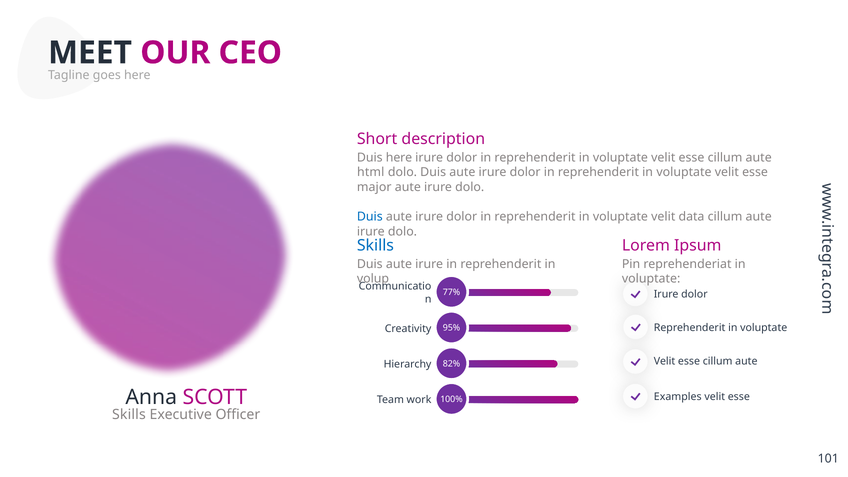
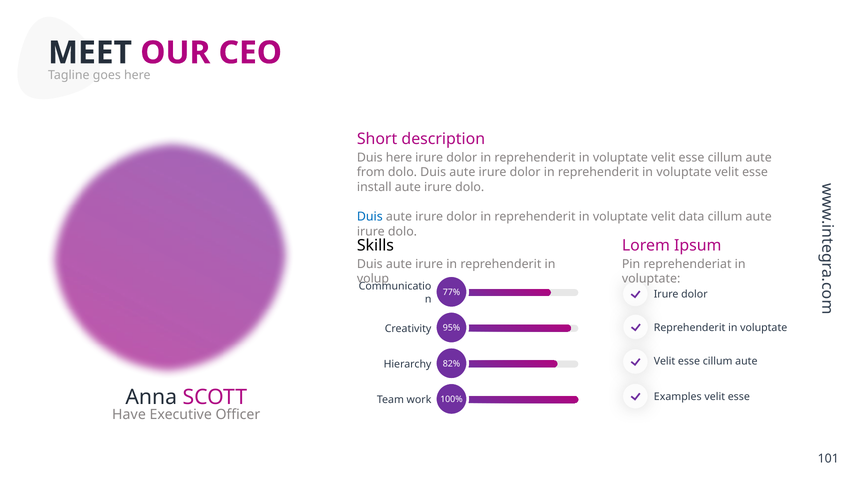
html: html -> from (371, 172)
major: major -> install (374, 187)
Skills colour: blue -> black (375, 246)
Skills: Skills -> Have (129, 415)
